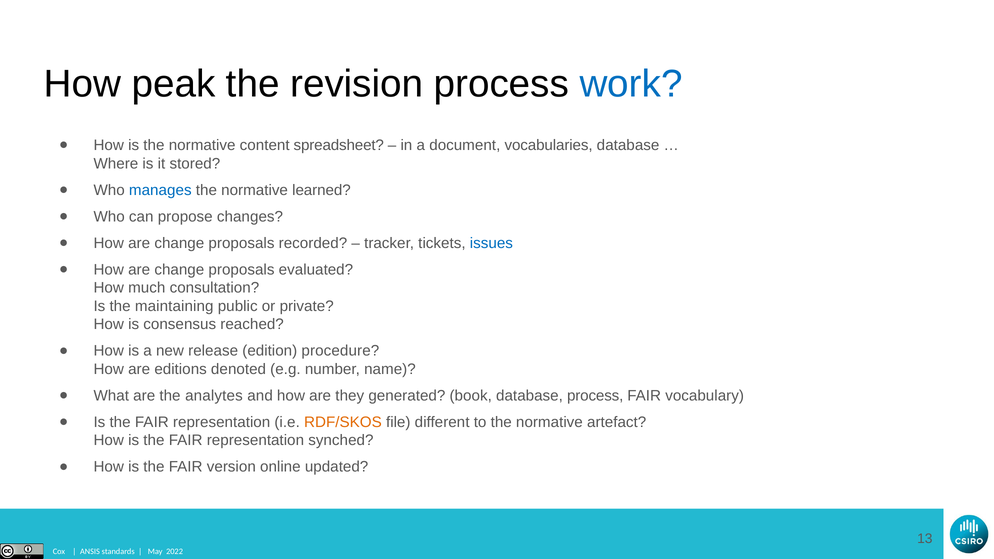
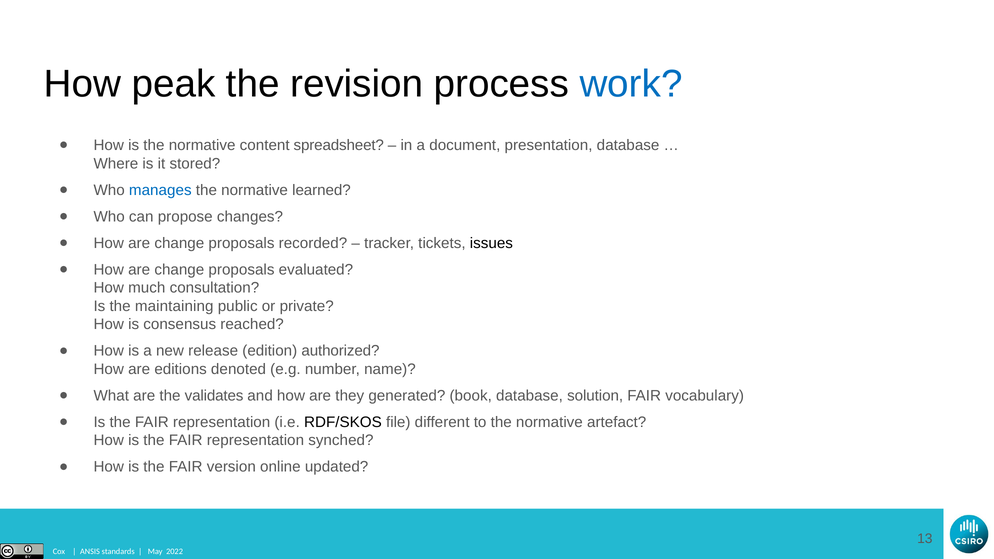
vocabularies: vocabularies -> presentation (549, 145)
issues colour: blue -> black (491, 243)
procedure: procedure -> authorized (340, 351)
analytes: analytes -> validates (214, 396)
database process: process -> solution (595, 396)
RDF/SKOS colour: orange -> black (343, 422)
